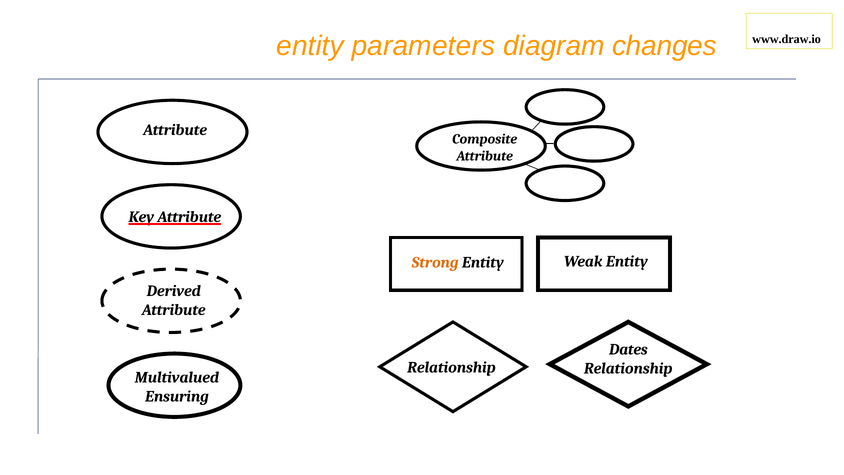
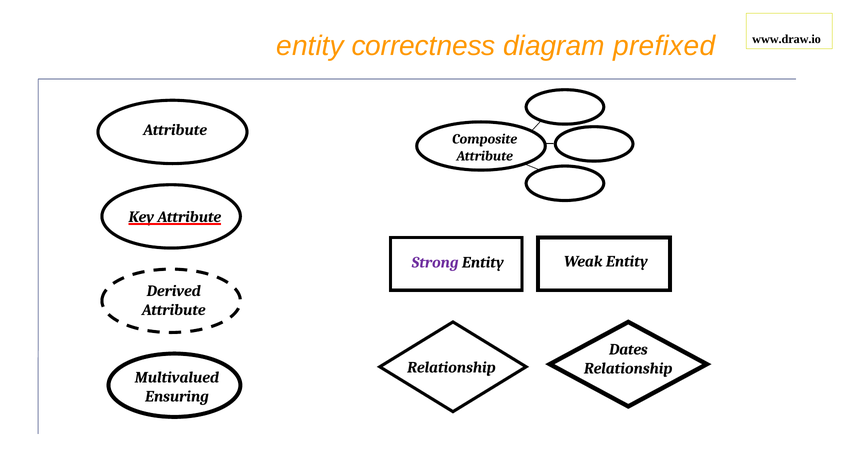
parameters: parameters -> correctness (424, 46)
changes: changes -> prefixed (664, 46)
Strong colour: orange -> purple (435, 262)
